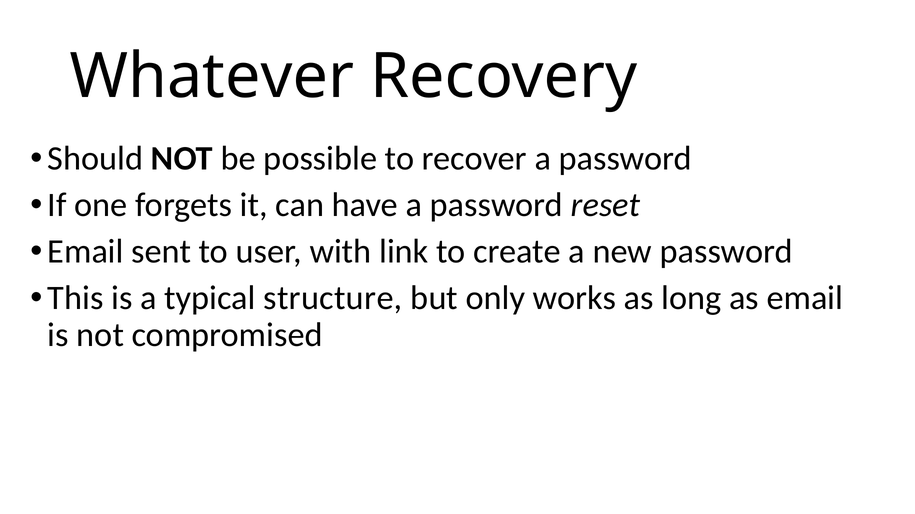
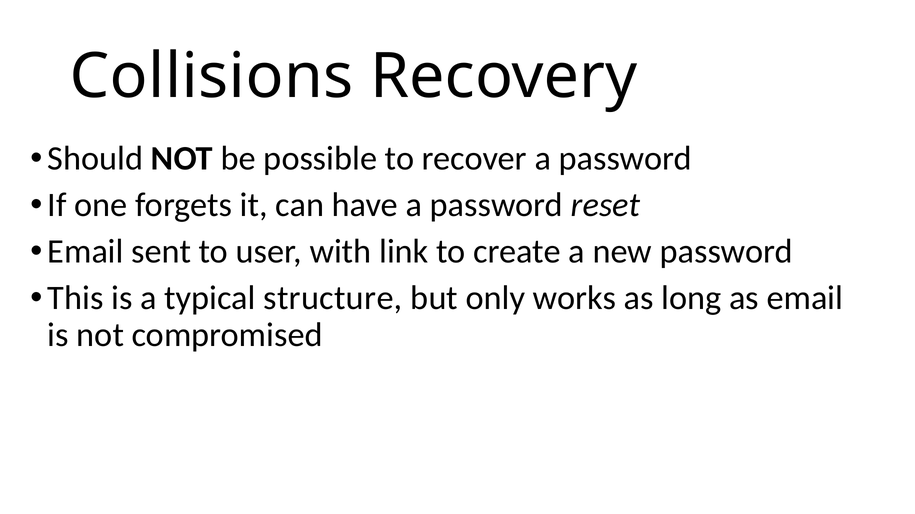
Whatever: Whatever -> Collisions (212, 77)
